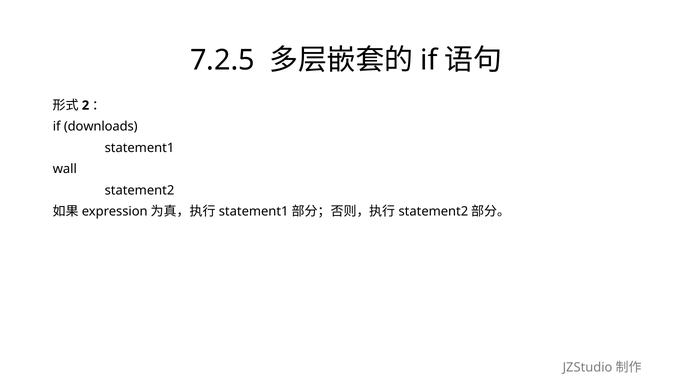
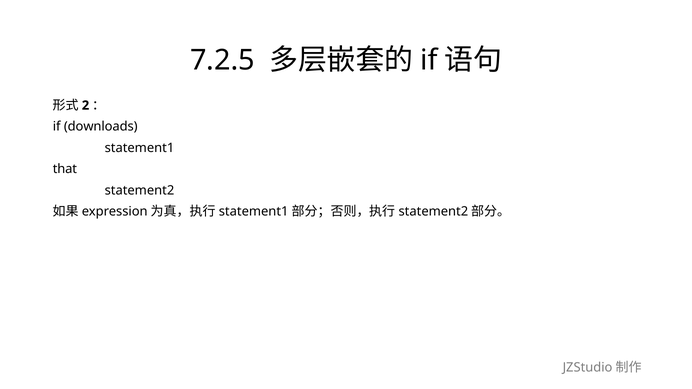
wall: wall -> that (65, 169)
